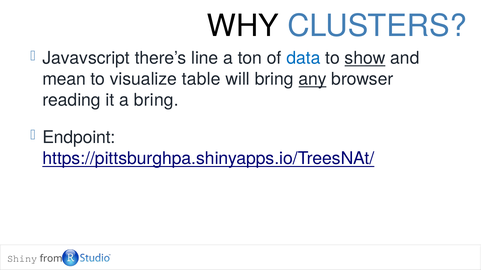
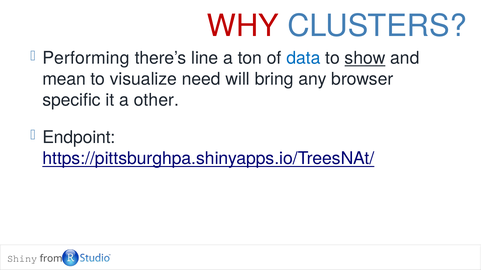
WHY colour: black -> red (243, 26)
Javavscript: Javavscript -> Performing (86, 58)
table: table -> need (201, 79)
any underline: present -> none (313, 79)
reading: reading -> specific (72, 100)
a bring: bring -> other (156, 100)
